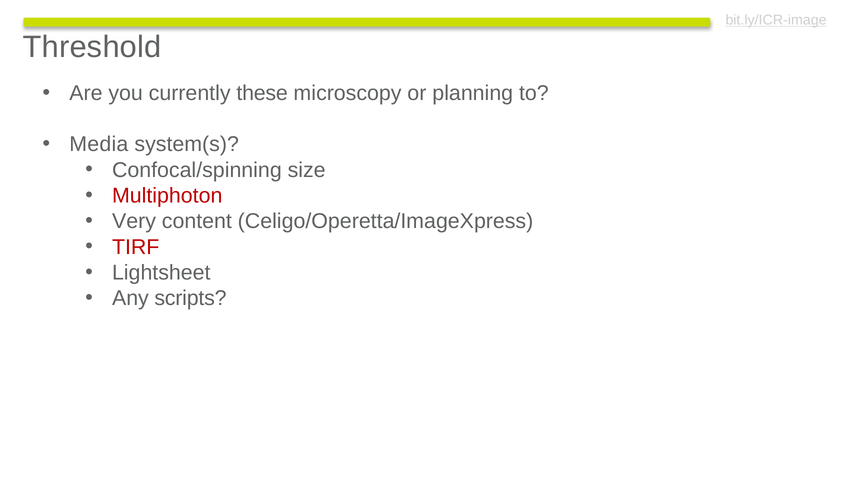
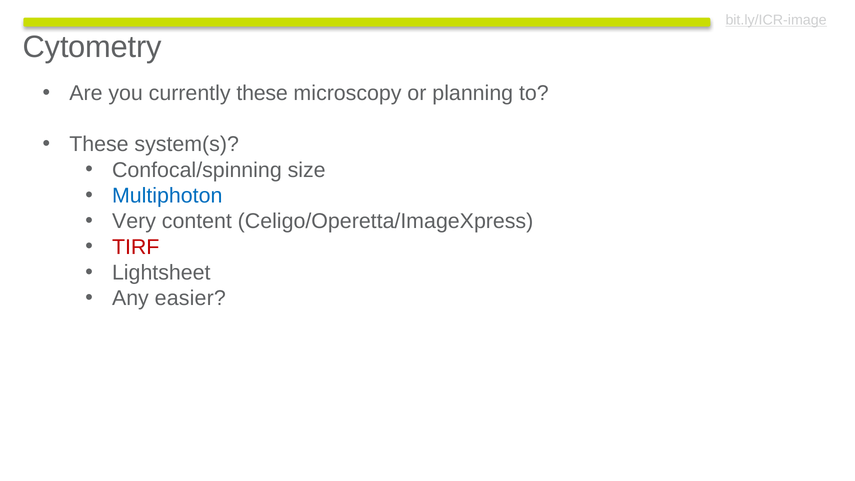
Threshold: Threshold -> Cytometry (92, 47)
Media: Media -> These (99, 144)
Multiphoton colour: red -> blue (167, 196)
scripts: scripts -> easier (190, 298)
